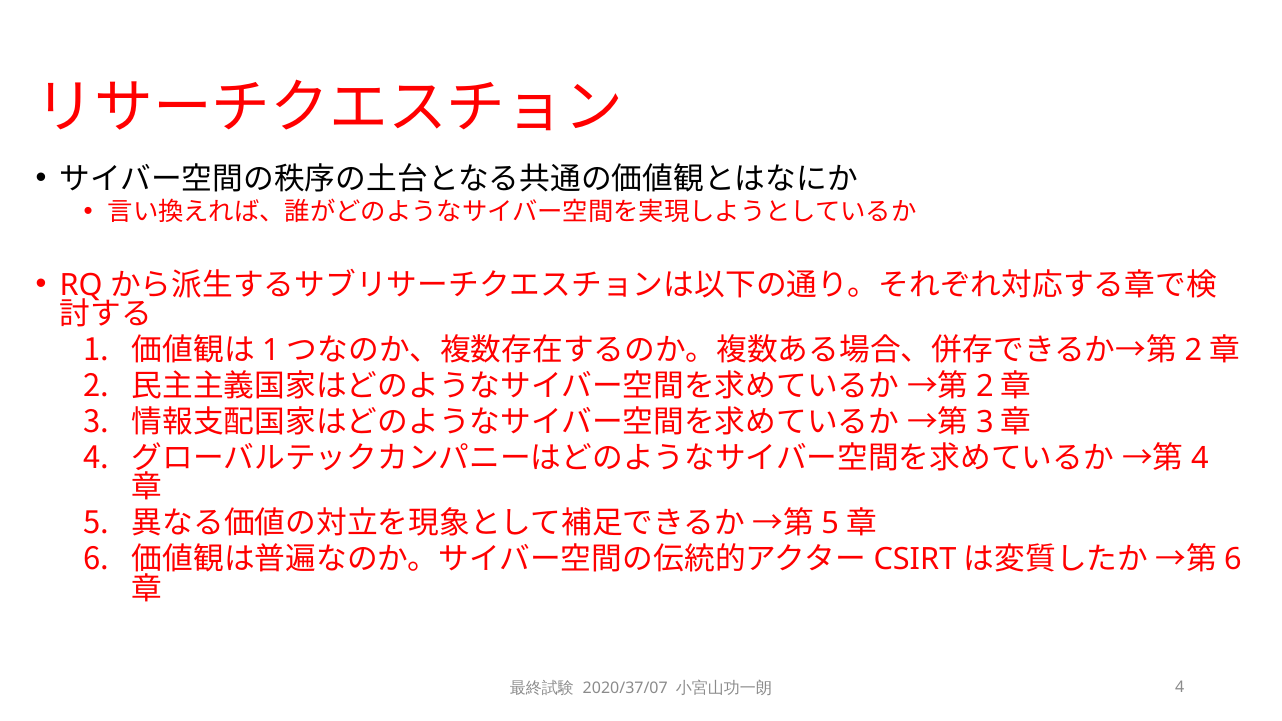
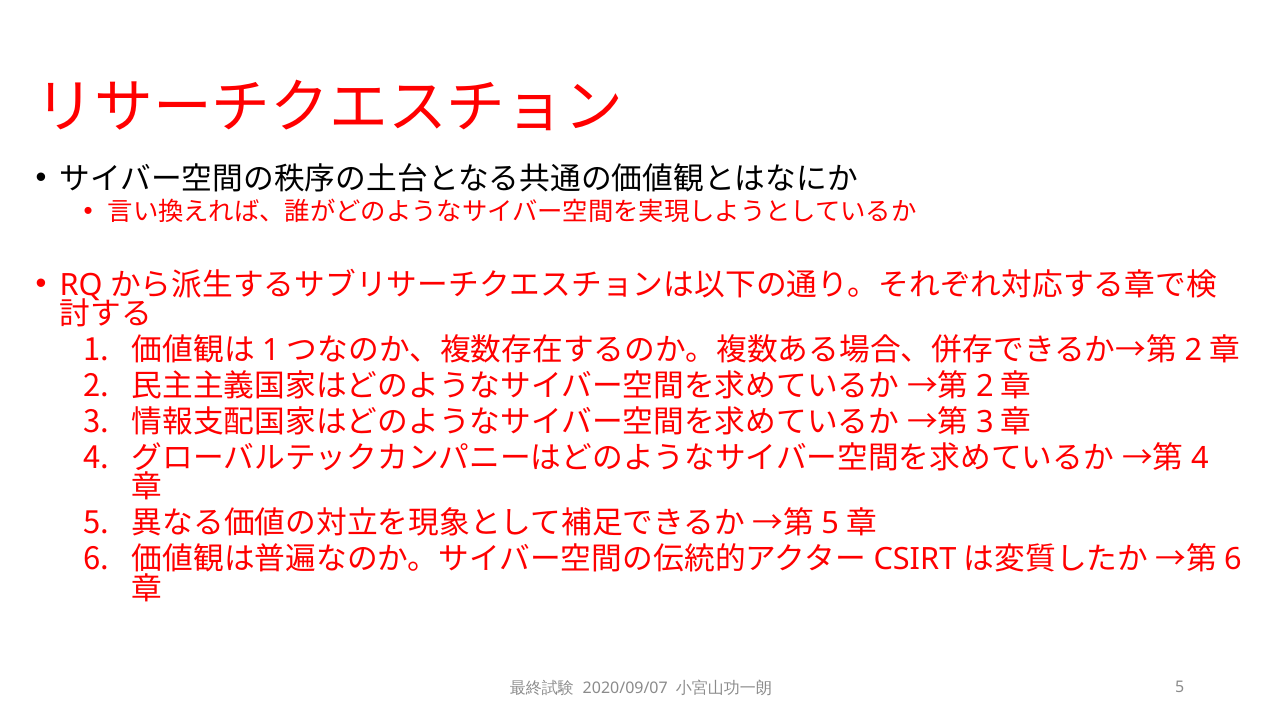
2020/37/07: 2020/37/07 -> 2020/09/07 (625, 689)
4: 4 -> 5 (1180, 687)
